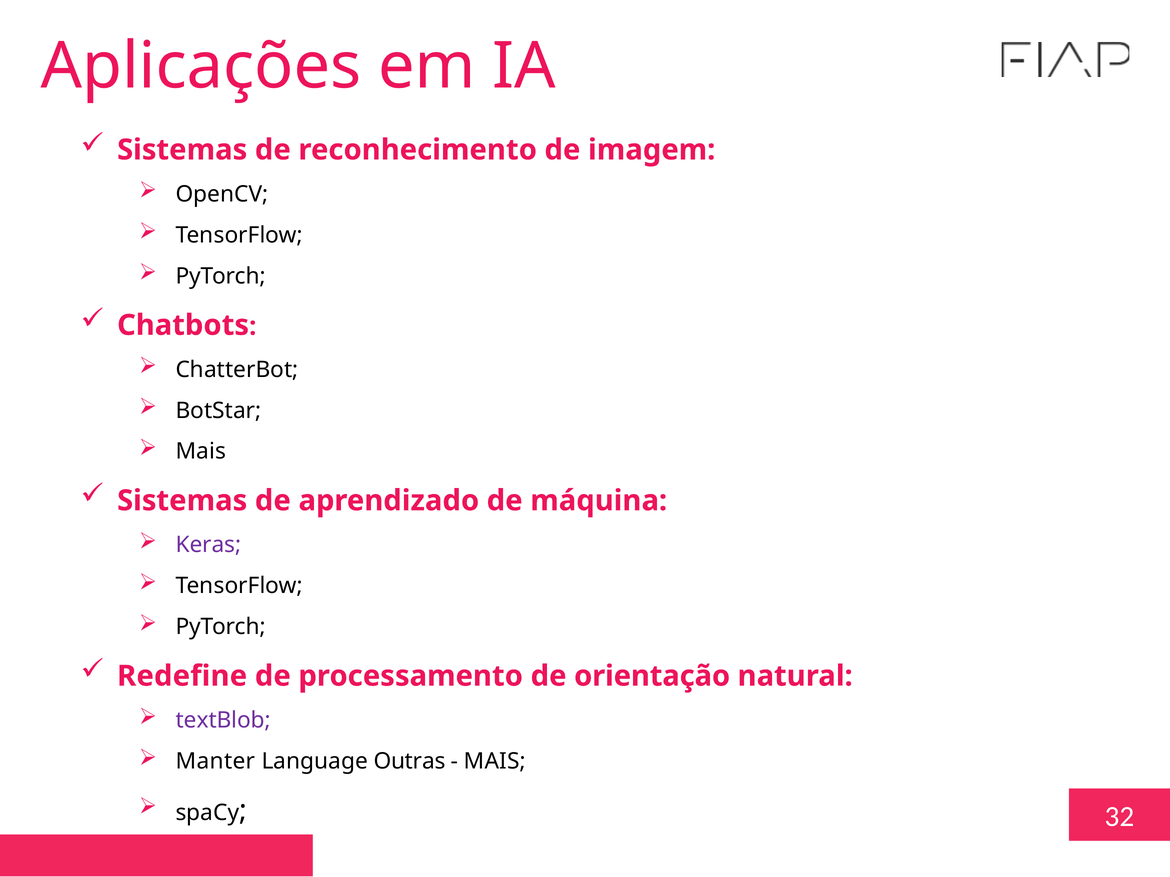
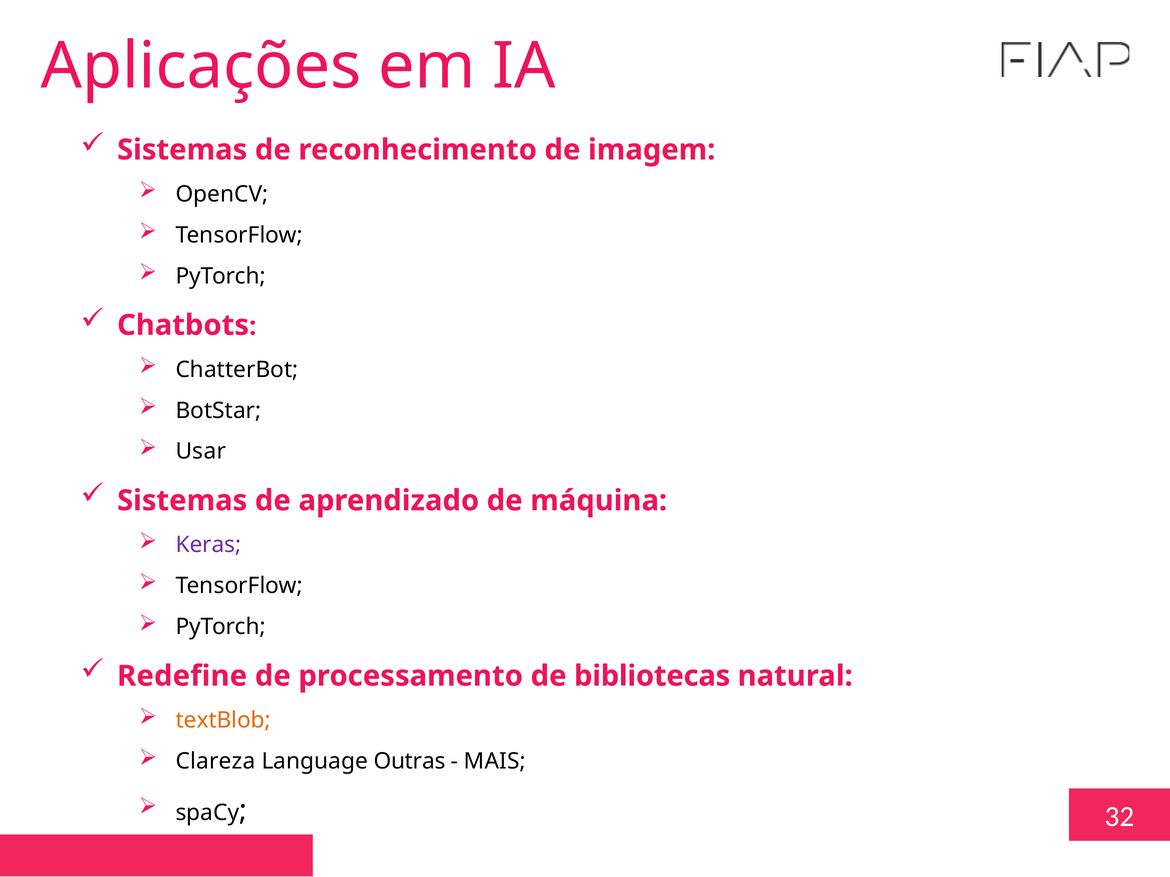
Mais: Mais -> Usar (201, 452)
orientação: orientação -> bibliotecas (652, 676)
textBlob colour: purple -> orange (223, 721)
Manter: Manter -> Clareza (215, 762)
